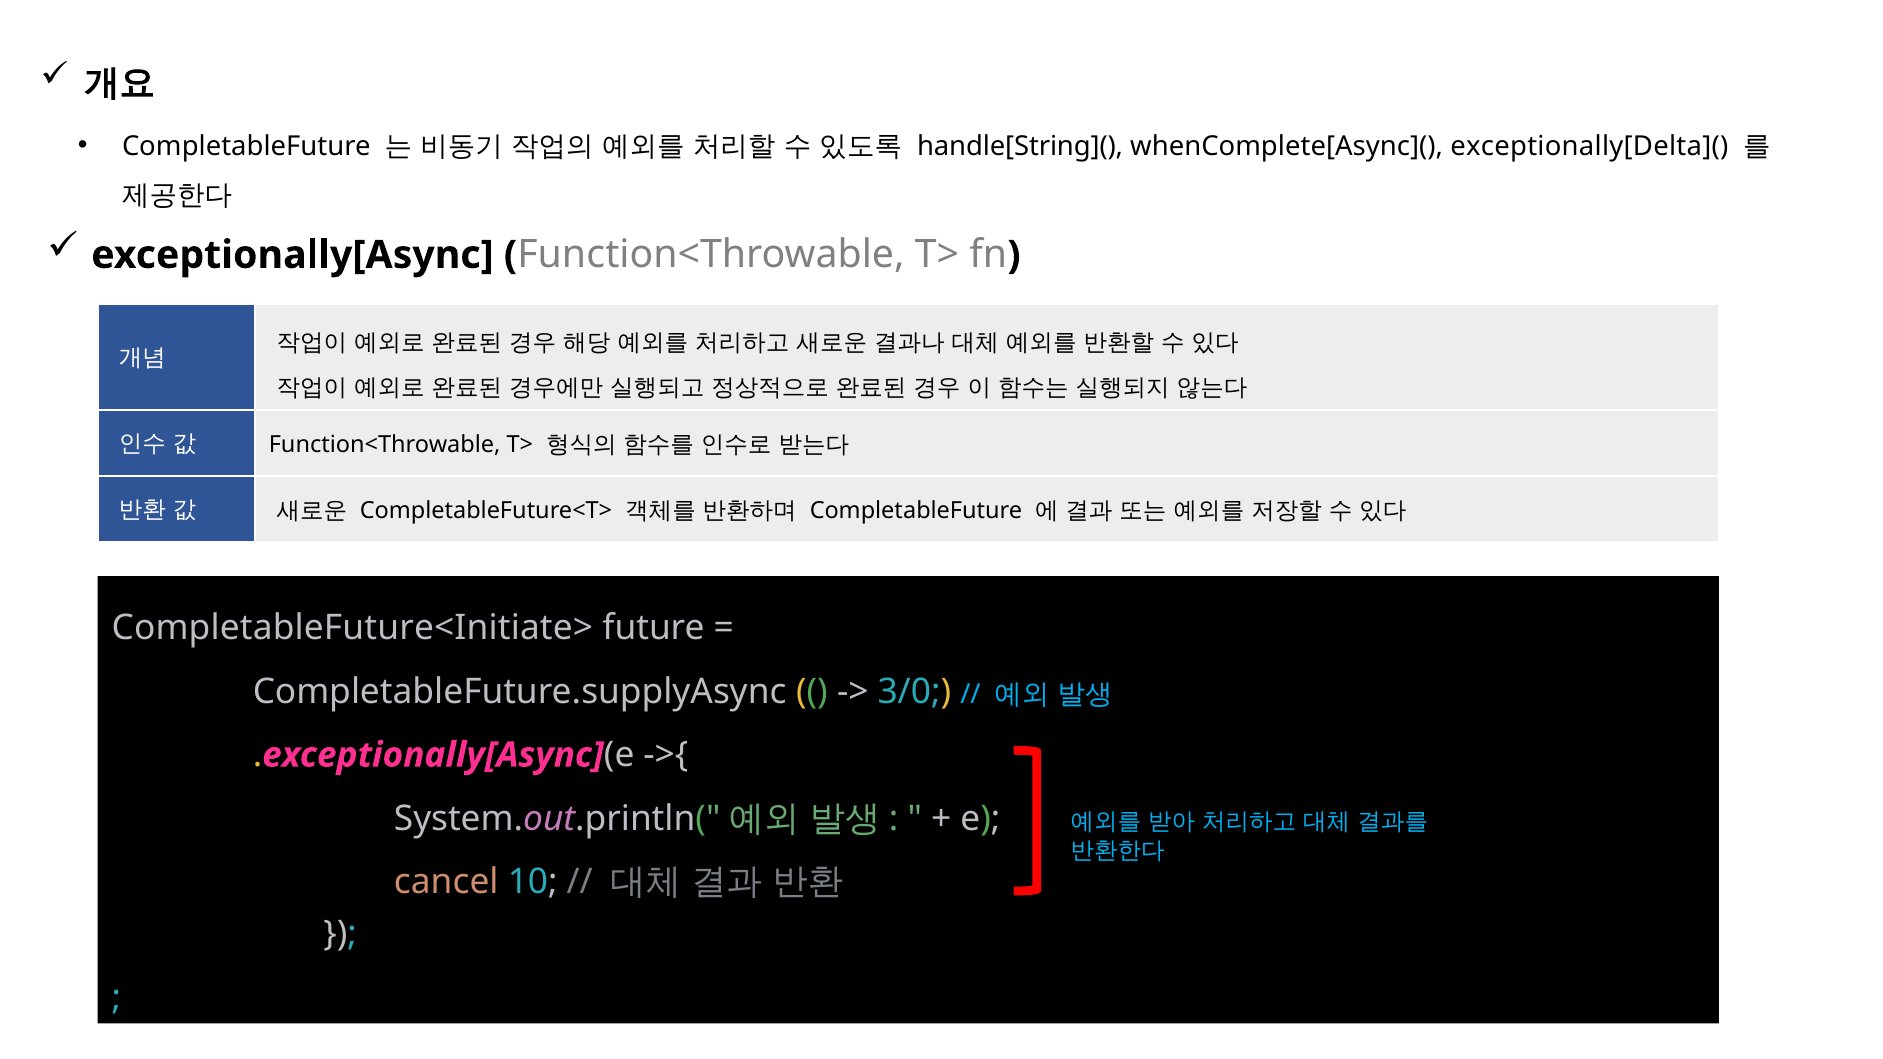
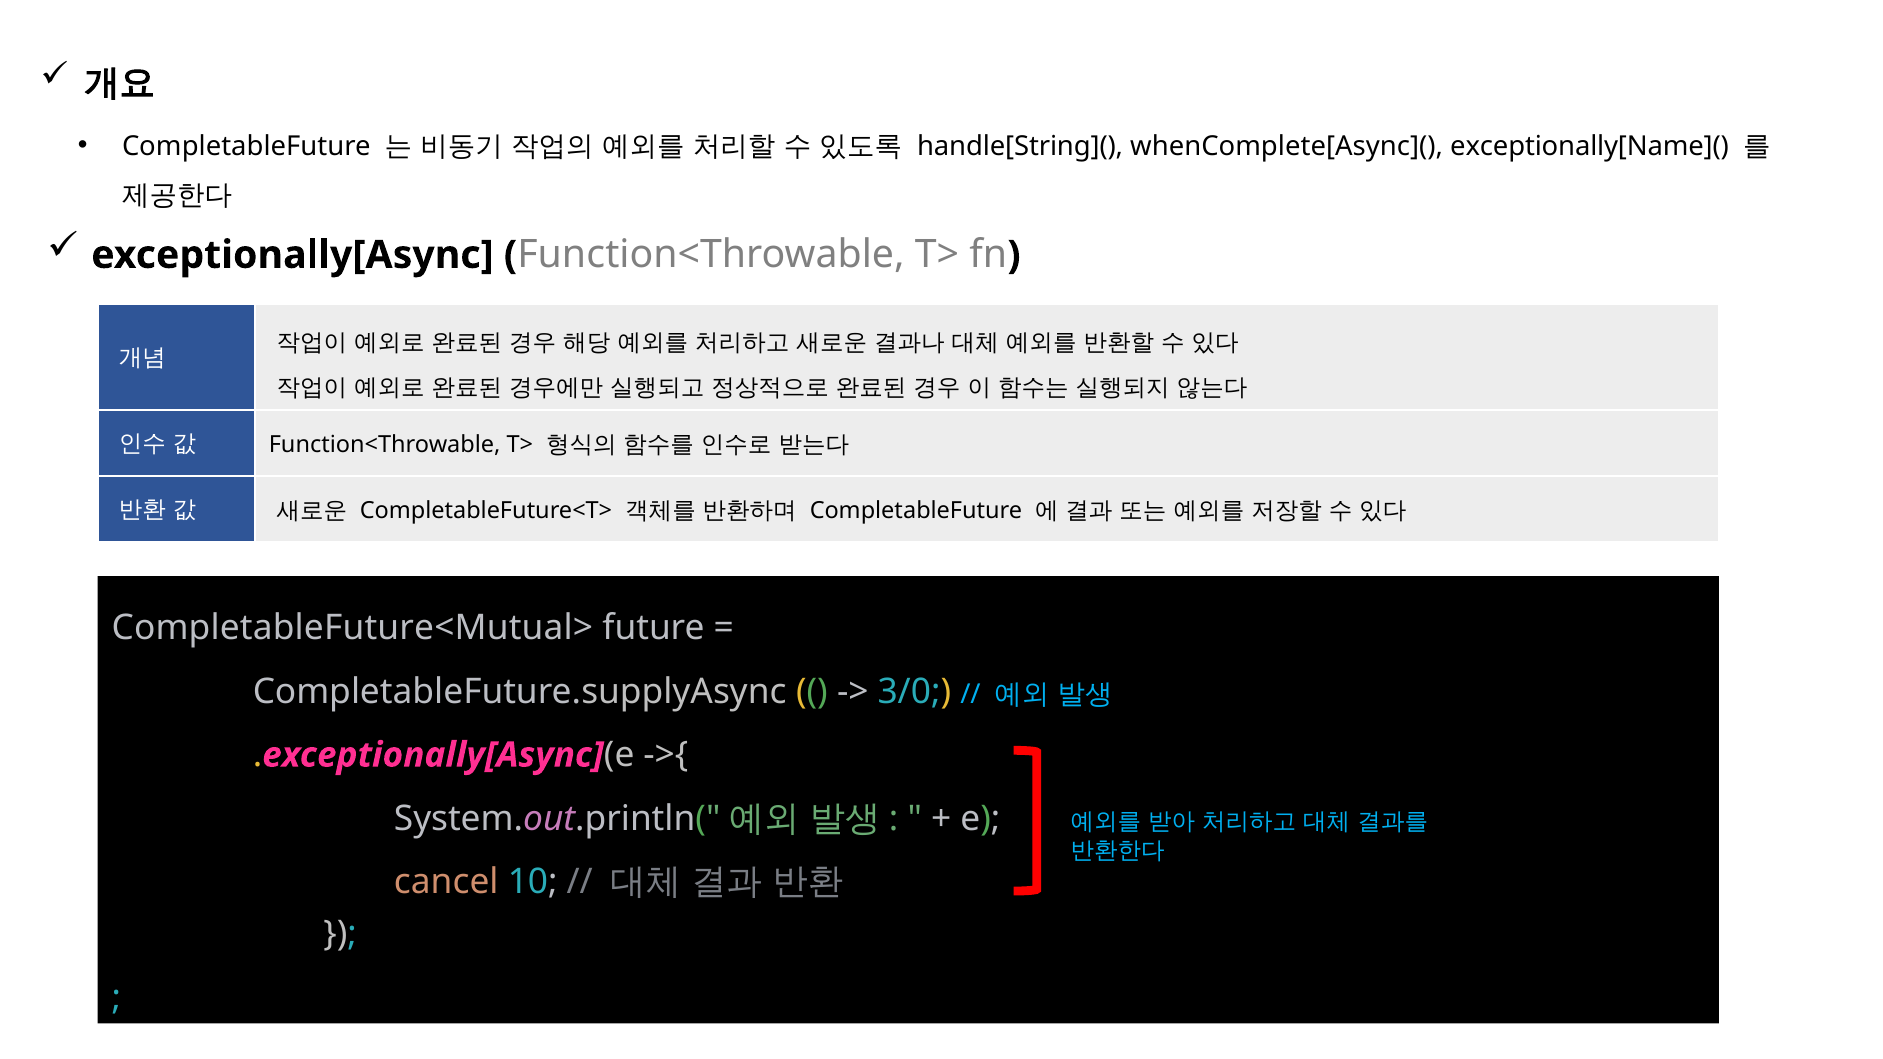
exceptionally[Delta](: exceptionally[Delta]( -> exceptionally[Name]( (1590, 146)
CompletableFuture<Initiate>: CompletableFuture<Initiate> -> CompletableFuture<Mutual> (352, 628)
